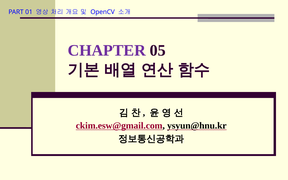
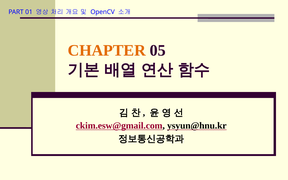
CHAPTER colour: purple -> orange (107, 51)
